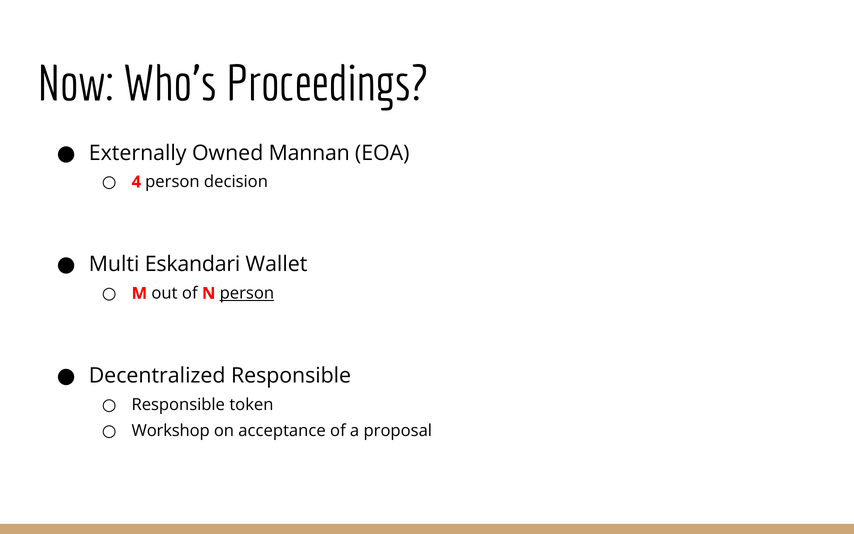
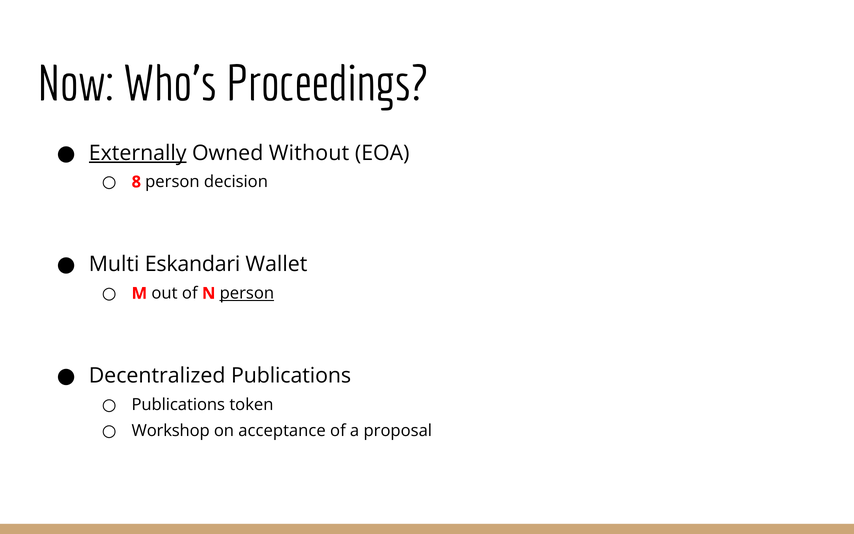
Externally underline: none -> present (138, 153)
Mannan: Mannan -> Without (309, 153)
4: 4 -> 8 (136, 182)
Decentralized Responsible: Responsible -> Publications (291, 376)
Responsible: Responsible -> Publications (178, 405)
